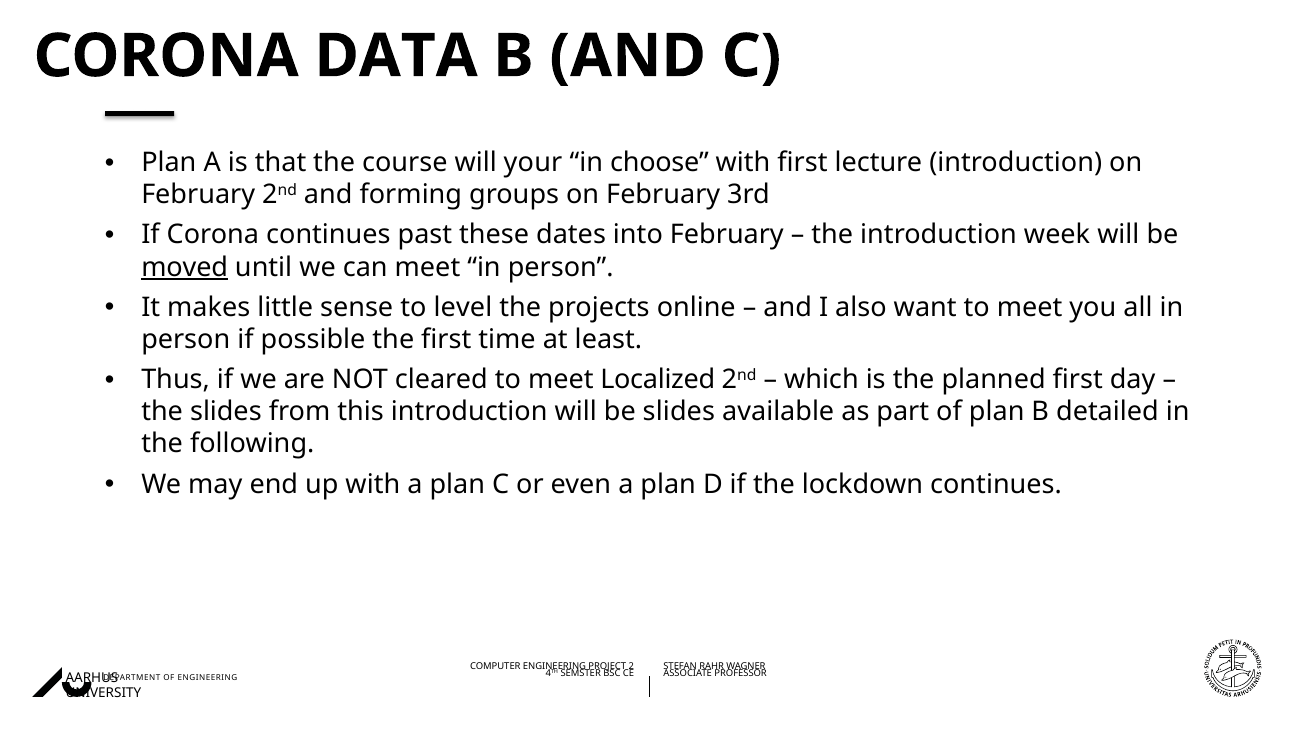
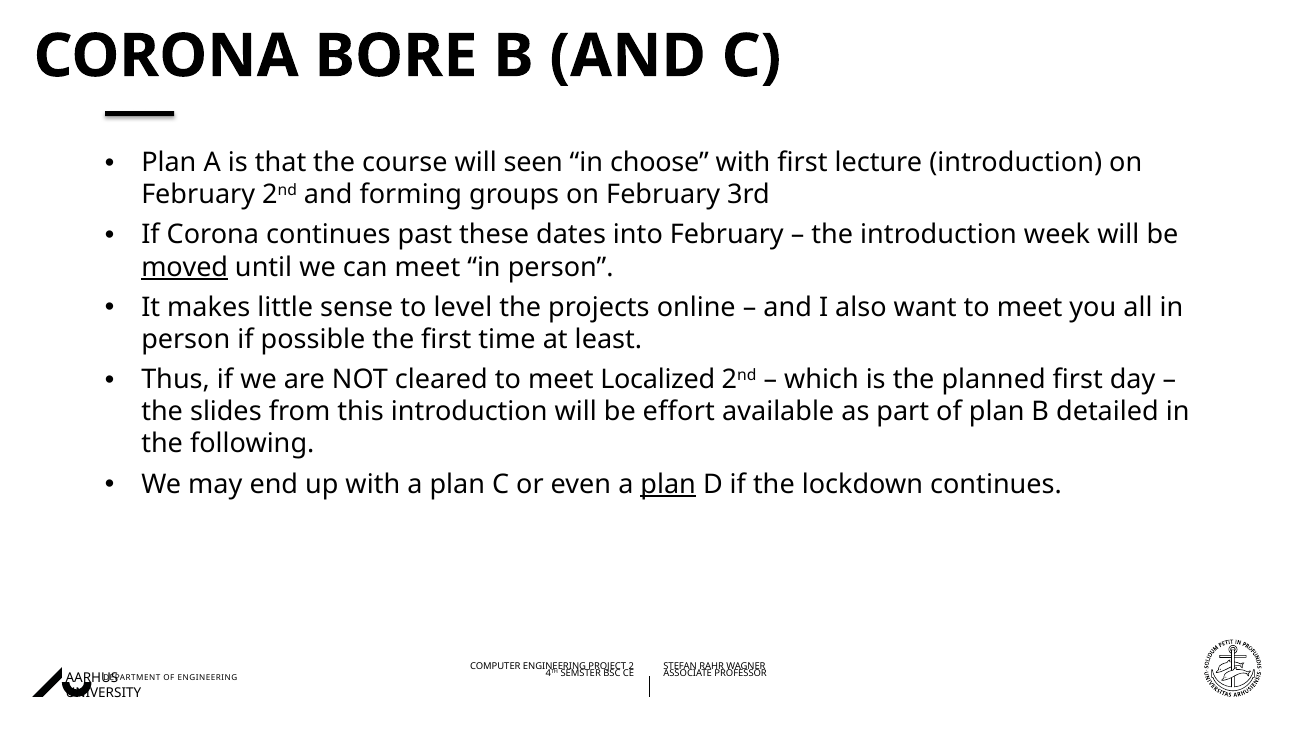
DATA: DATA -> BORE (396, 56)
your: your -> seen (533, 163)
be slides: slides -> effort (679, 412)
plan underline: none -> present (668, 484)
